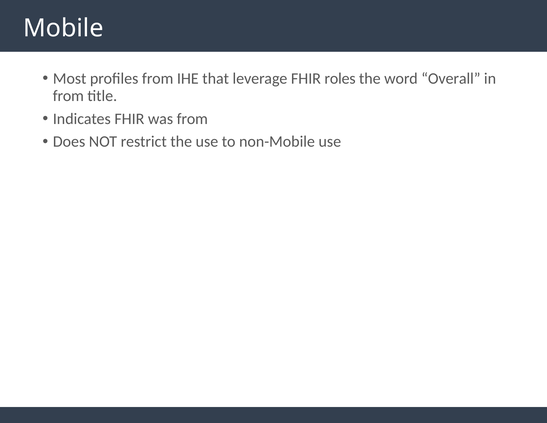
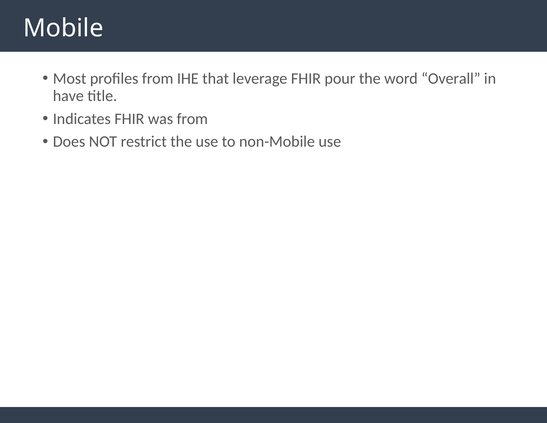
roles: roles -> pour (340, 79)
from: from -> have (68, 96)
